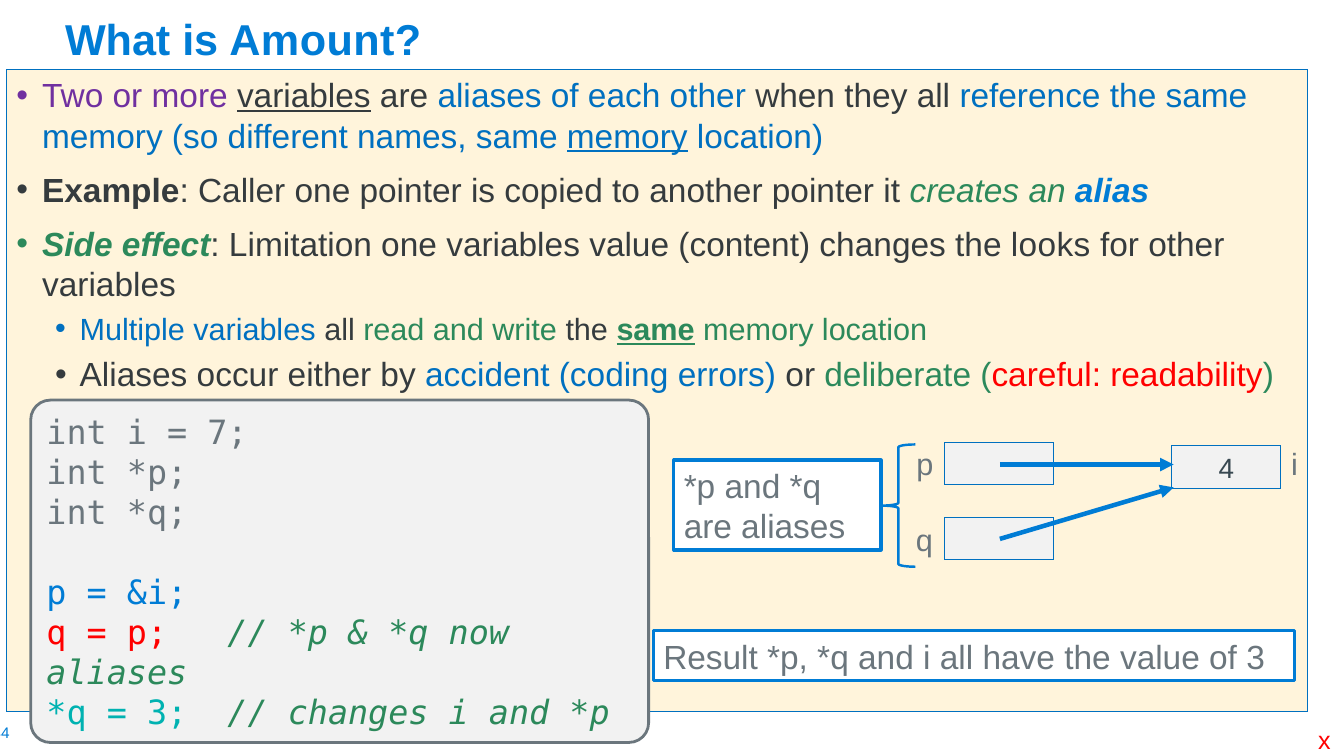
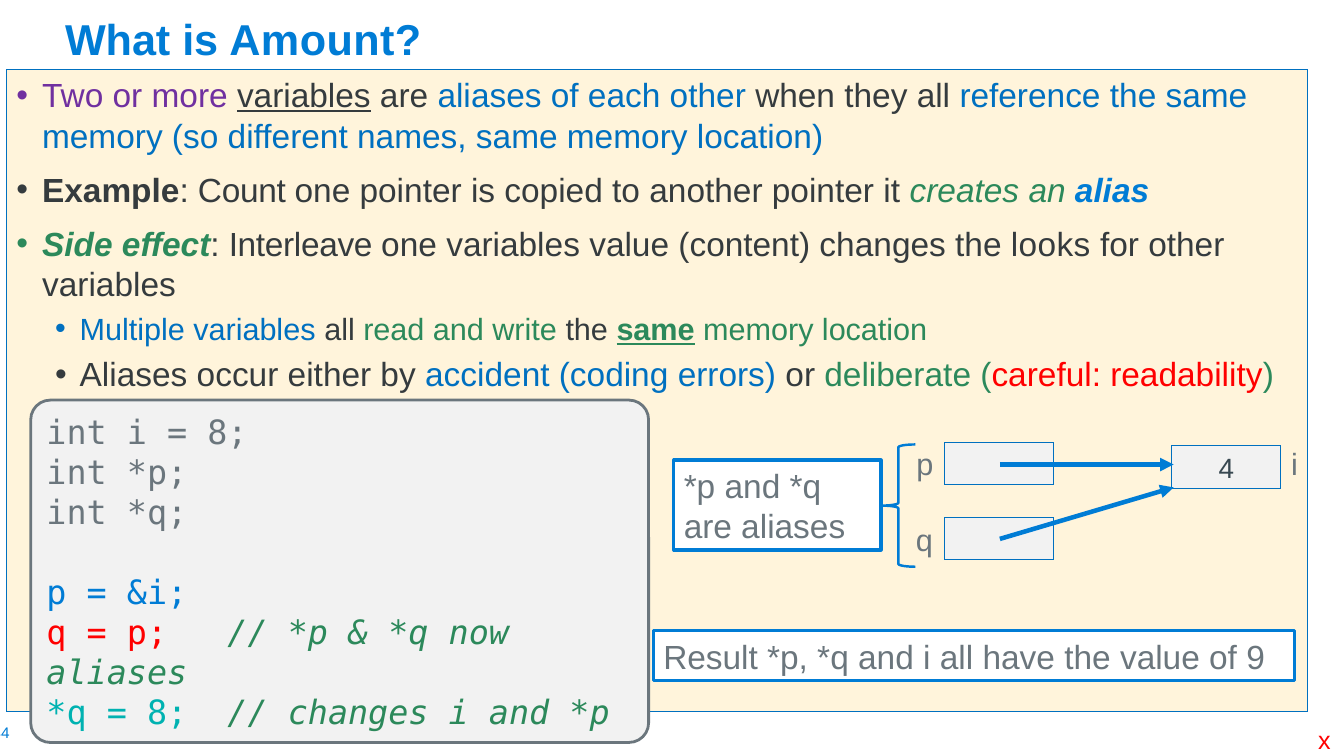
memory underline: present -> none (627, 137)
Caller: Caller -> Count (242, 191)
Limitation: Limitation -> Interleave (301, 245)
7: 7 -> 8 (228, 433)
of 3: 3 -> 9 (1256, 658)
3: 3 -> 8 (167, 714)
